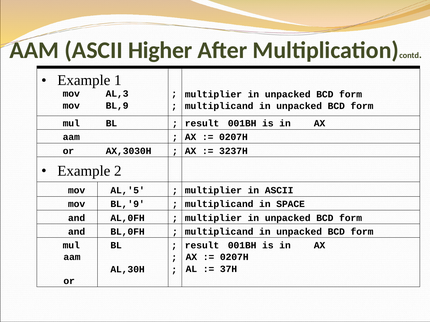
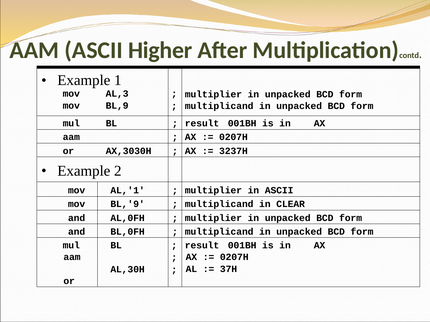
AL,'5: AL,'5 -> AL,'1 (128, 191)
SPACE: SPACE -> CLEAR (291, 204)
